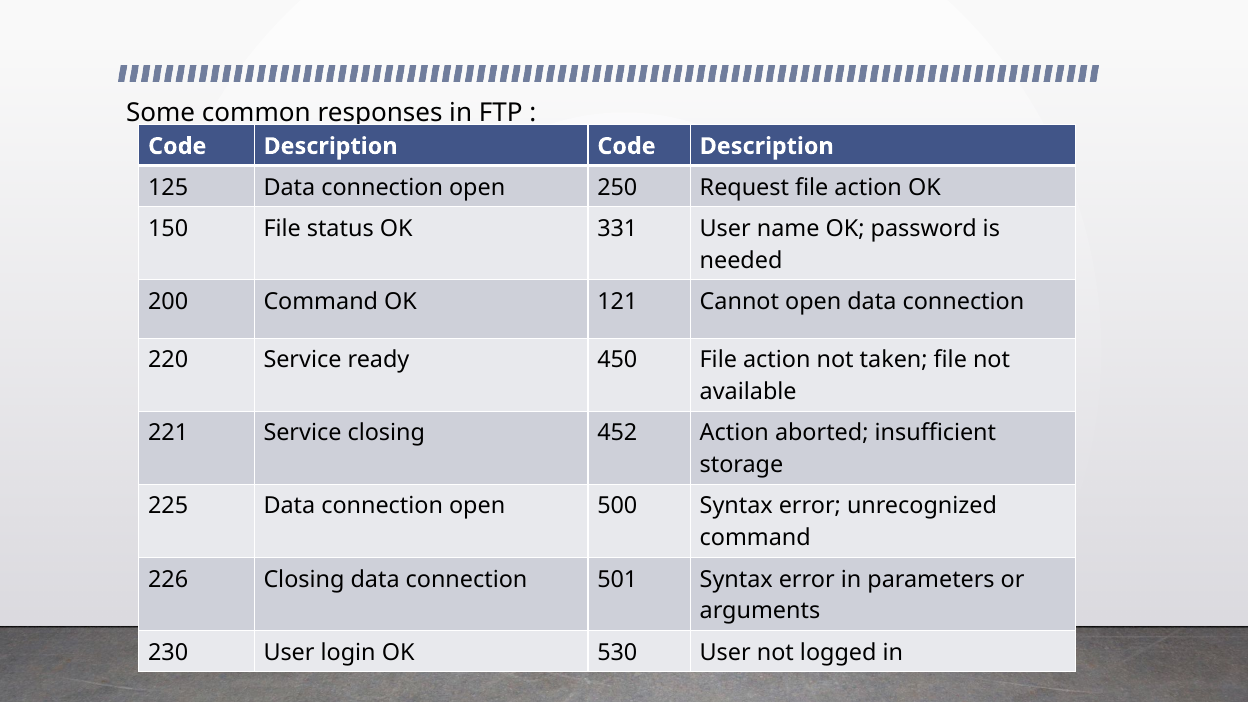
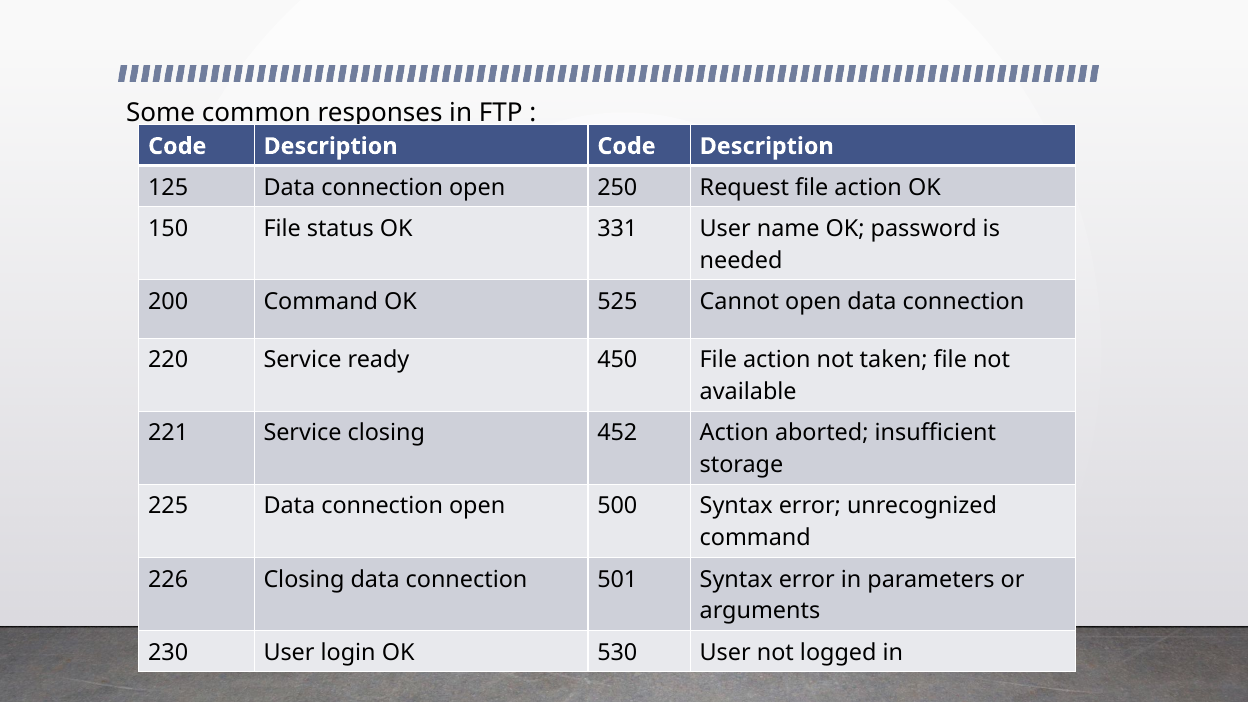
121: 121 -> 525 (617, 302)
